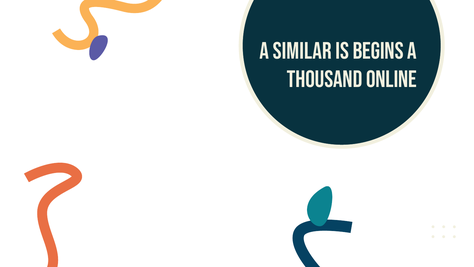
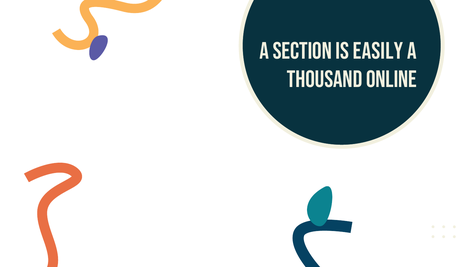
similar: similar -> section (302, 51)
begins: begins -> easily (378, 51)
